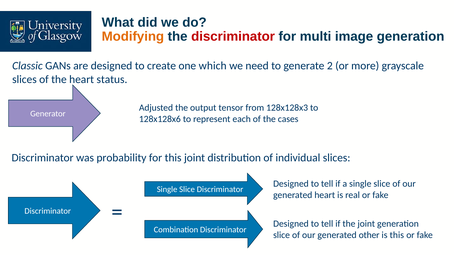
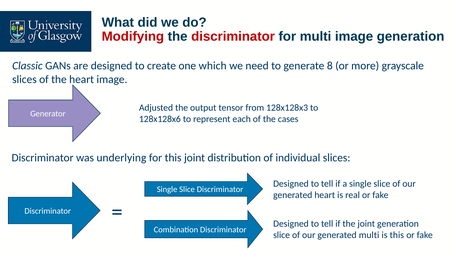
Modifying colour: orange -> red (133, 37)
2: 2 -> 8 (330, 66)
status: status -> image (112, 80)
probability: probability -> underlying (121, 158)
generated other: other -> multi (369, 235)
